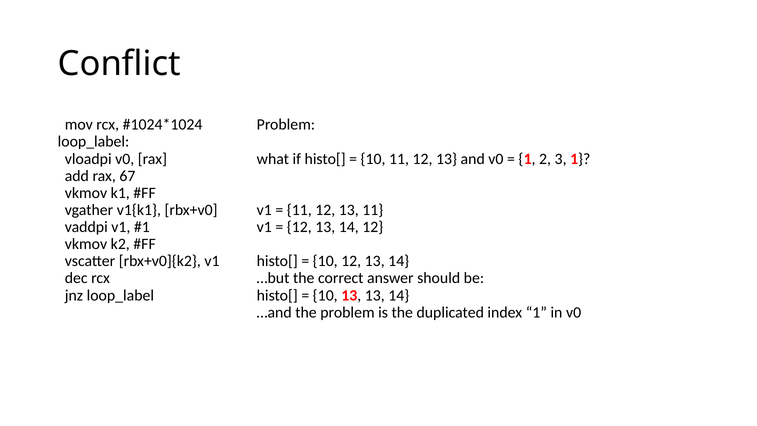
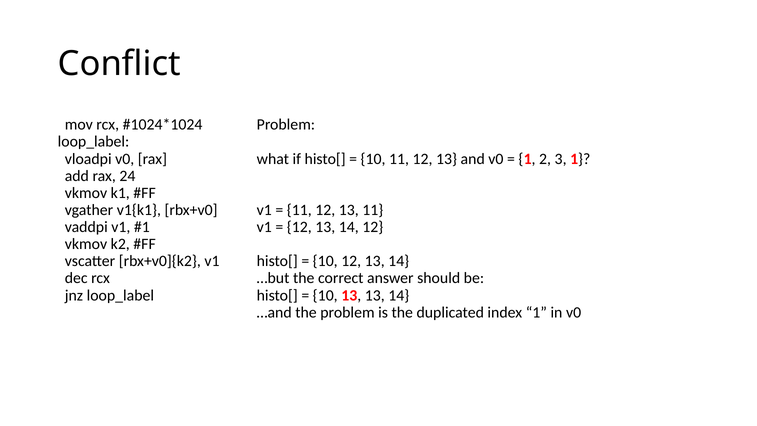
67: 67 -> 24 (127, 176)
